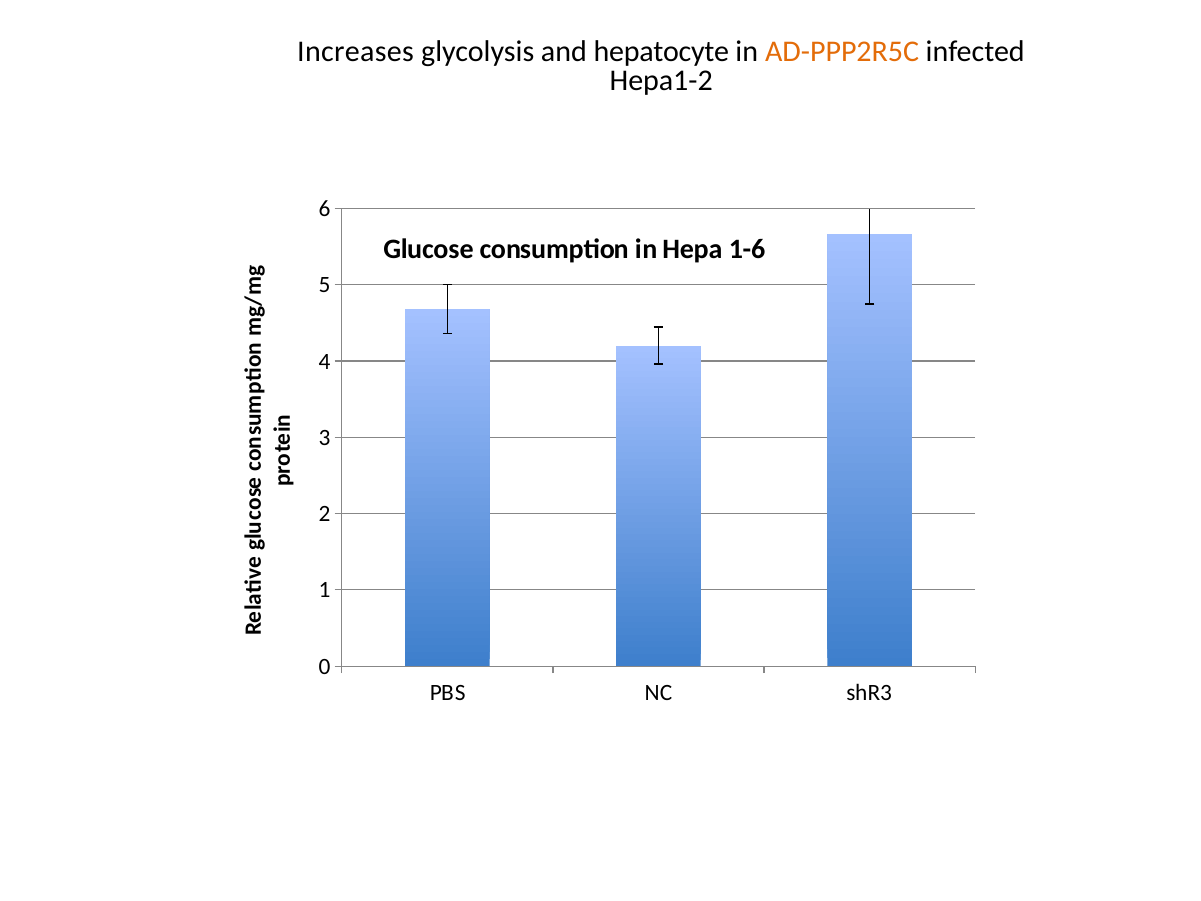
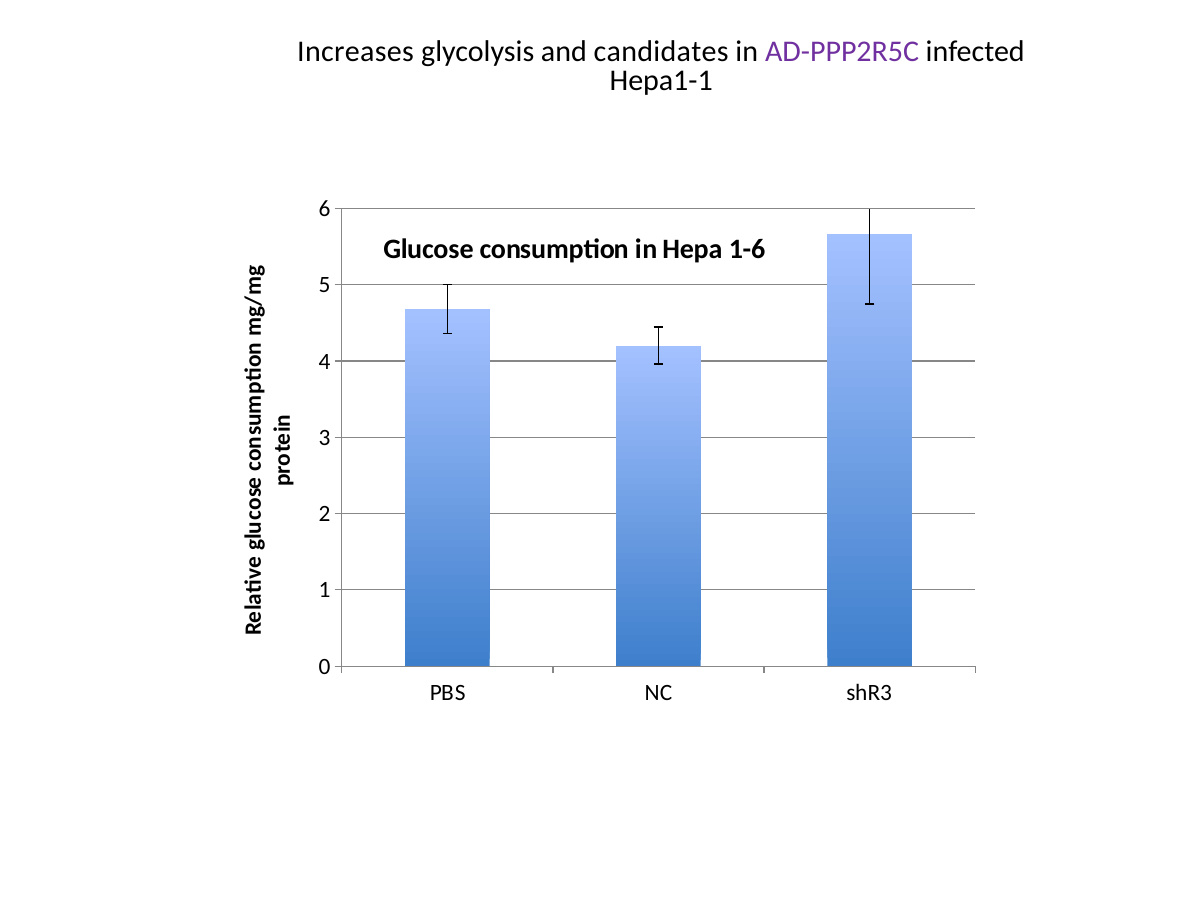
hepatocyte: hepatocyte -> candidates (661, 52)
AD-PPP2R5C colour: orange -> purple (842, 52)
Hepa1-2: Hepa1-2 -> Hepa1-1 (661, 80)
